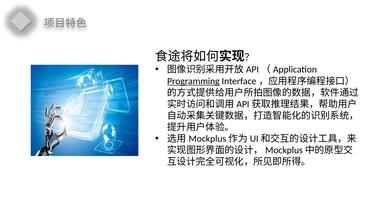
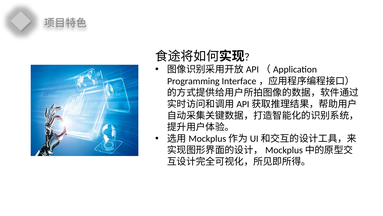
Programming underline: present -> none (193, 81)
